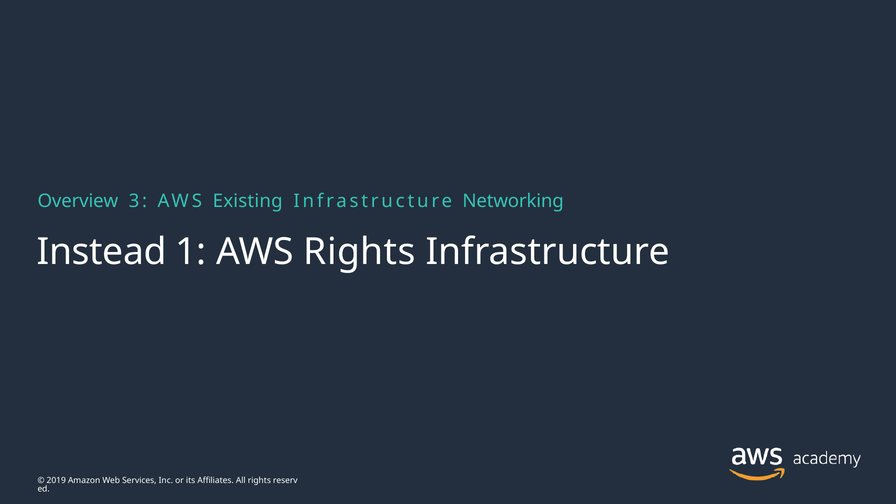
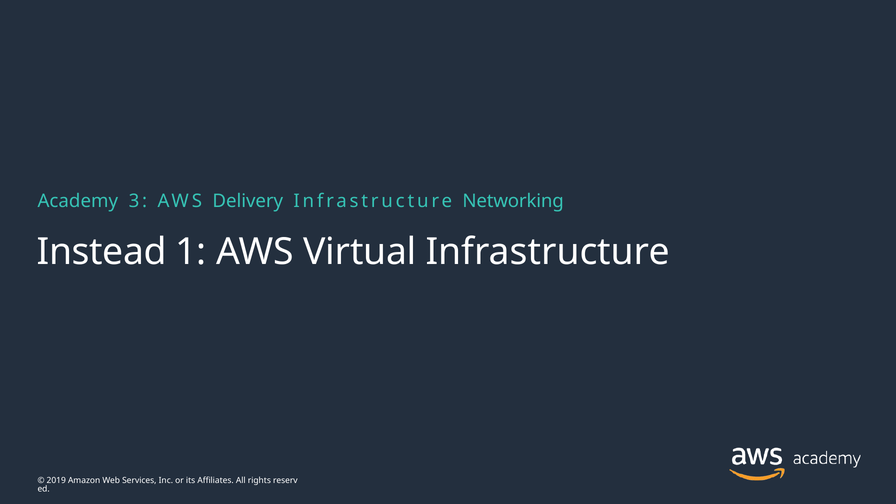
Overview: Overview -> Academy (78, 201)
Existing: Existing -> Delivery (248, 201)
AWS Rights: Rights -> Virtual (360, 252)
